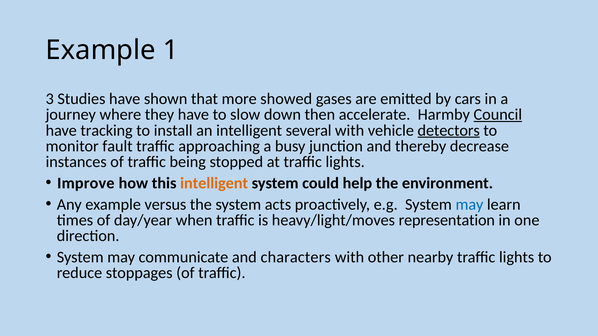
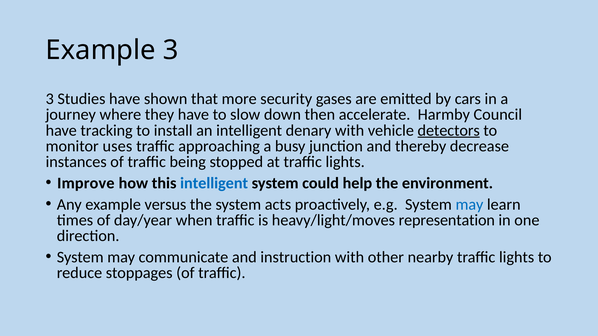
Example 1: 1 -> 3 (171, 50)
showed: showed -> security (286, 99)
Council underline: present -> none (498, 115)
several: several -> denary (309, 130)
fault: fault -> uses (117, 146)
intelligent colour: orange -> blue (214, 183)
characters: characters -> instruction (296, 257)
